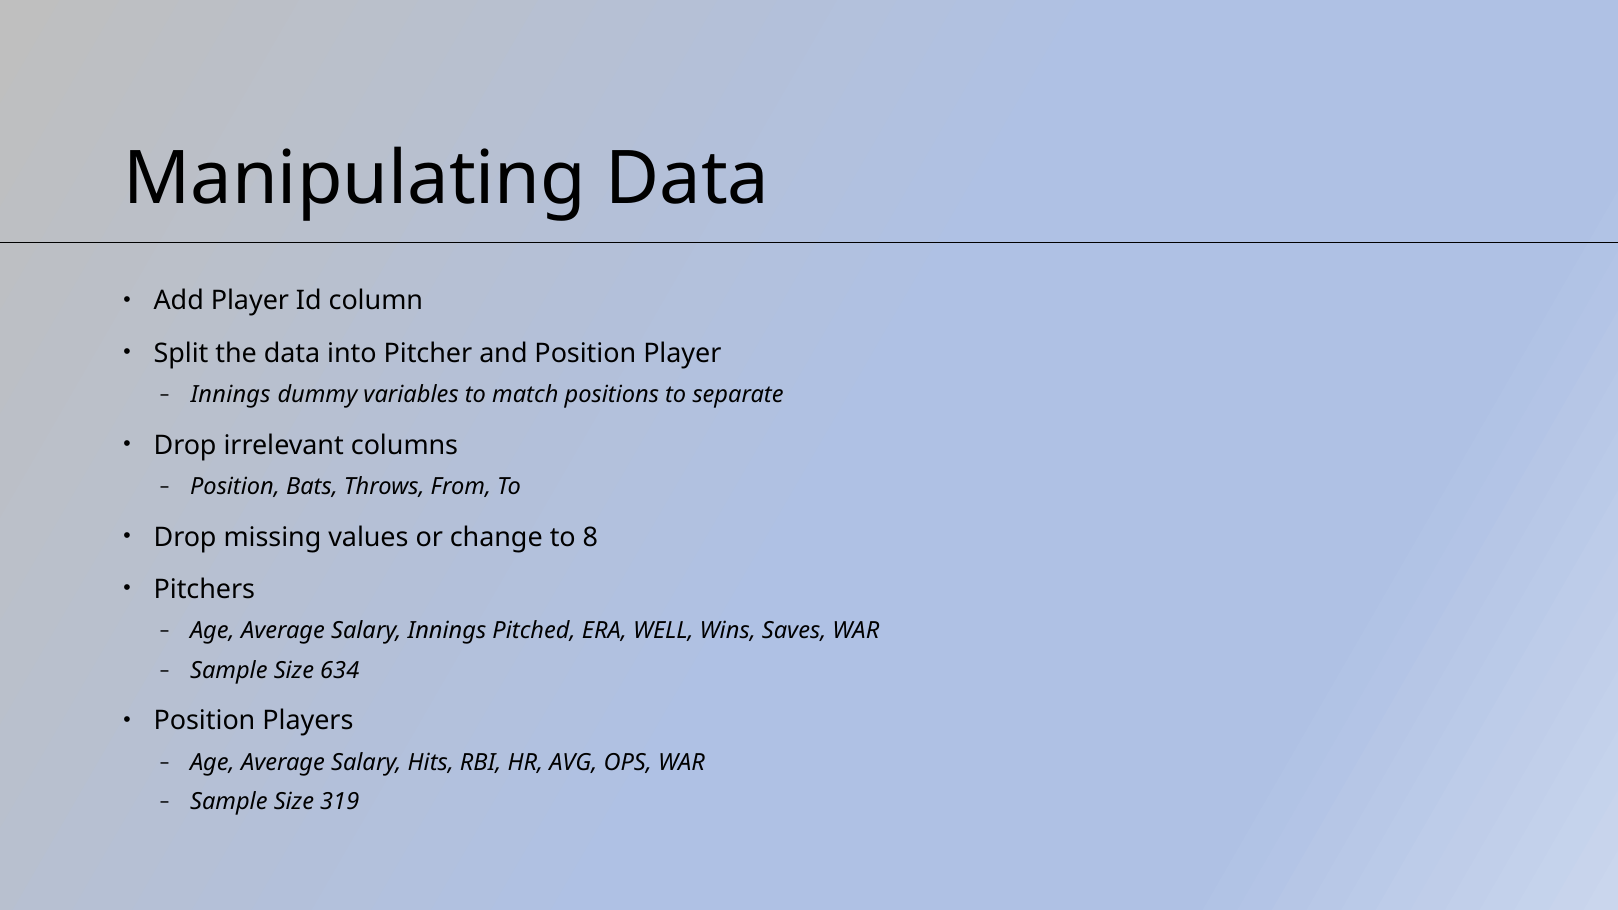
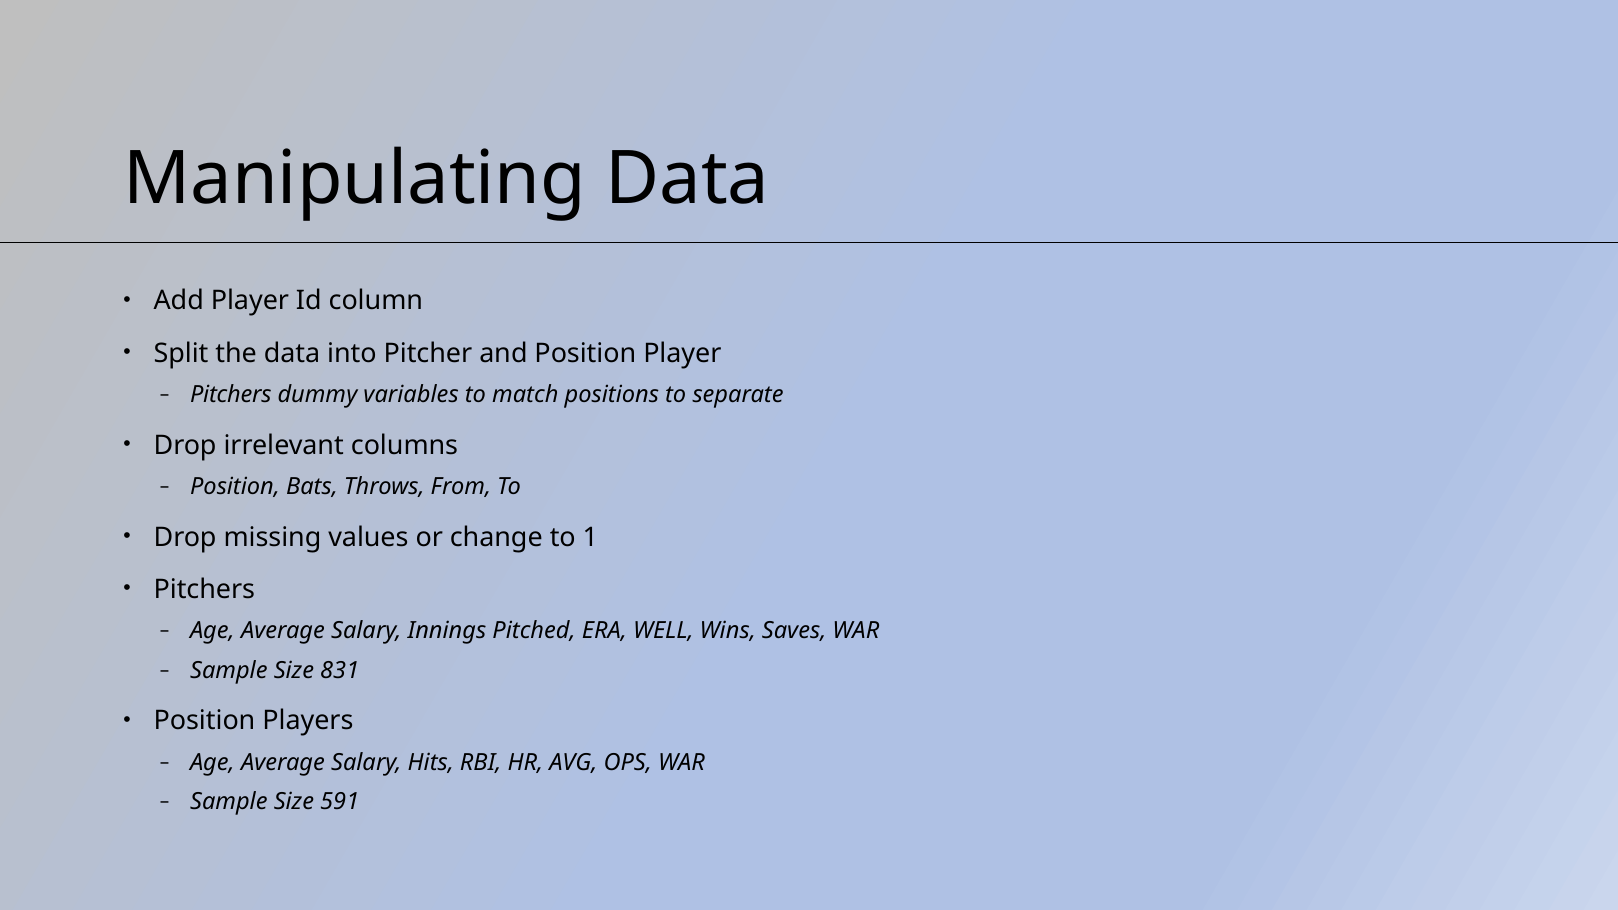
Innings: Innings -> Pitchers (231, 395)
8: 8 -> 1 (590, 537)
634: 634 -> 831 (340, 671)
319: 319 -> 591 (340, 802)
